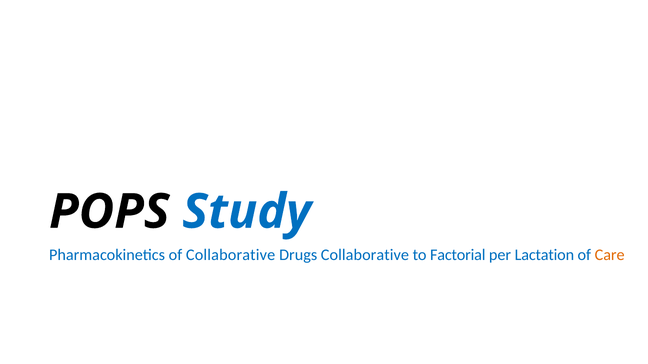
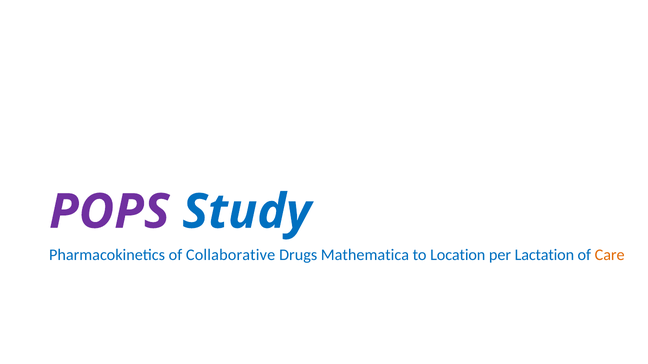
POPS colour: black -> purple (109, 212)
Drugs Collaborative: Collaborative -> Mathematica (365, 255)
Factorial: Factorial -> Location (458, 255)
